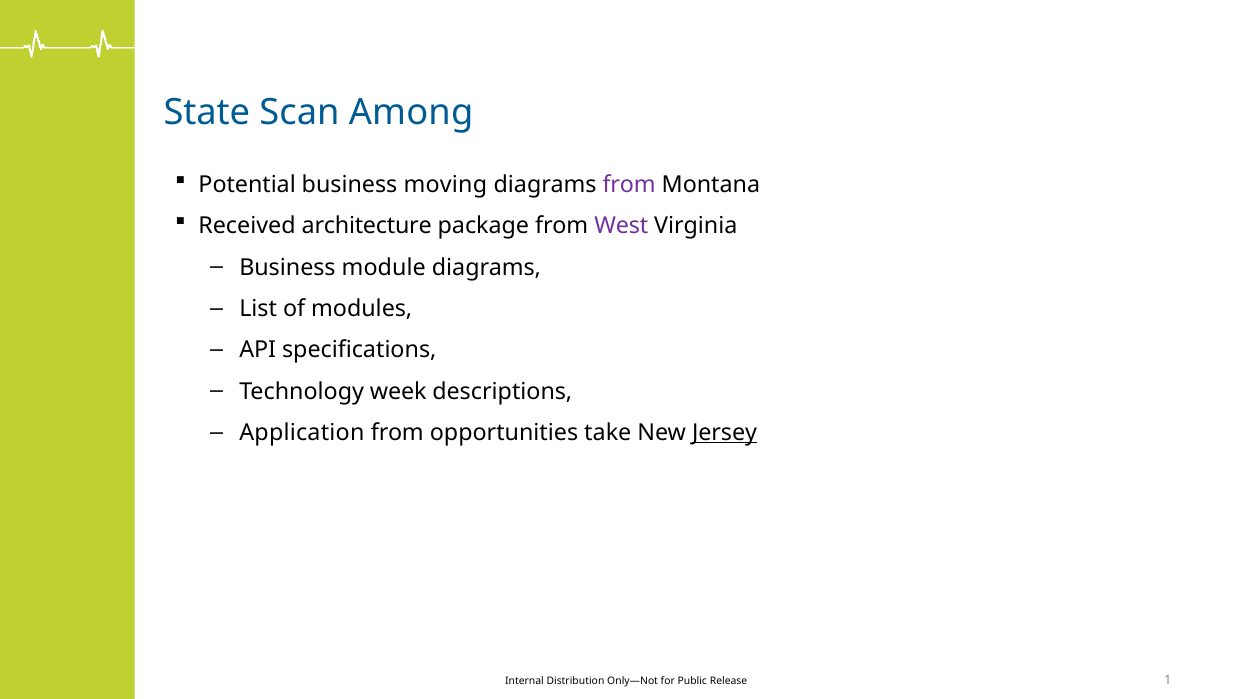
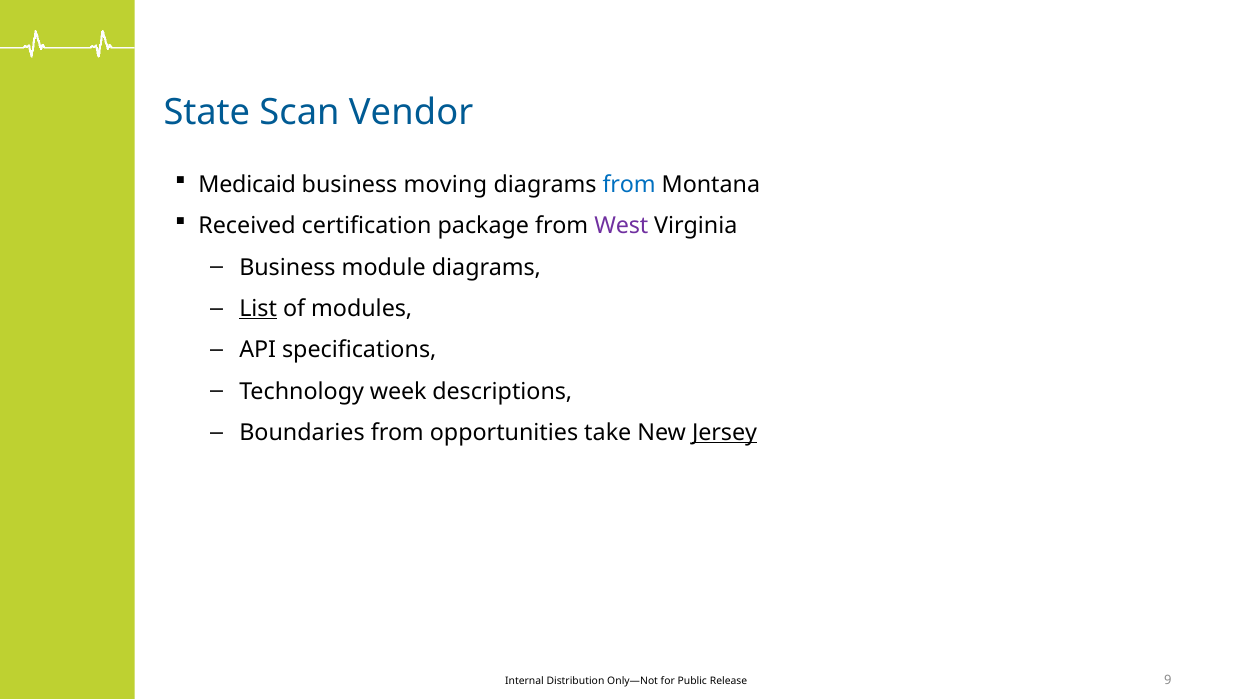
Among: Among -> Vendor (411, 113)
Potential: Potential -> Medicaid (247, 185)
from colour: purple -> blue (629, 185)
architecture: architecture -> certification (367, 226)
List underline: none -> present (258, 309)
Application: Application -> Boundaries (302, 433)
1: 1 -> 9 (1168, 680)
